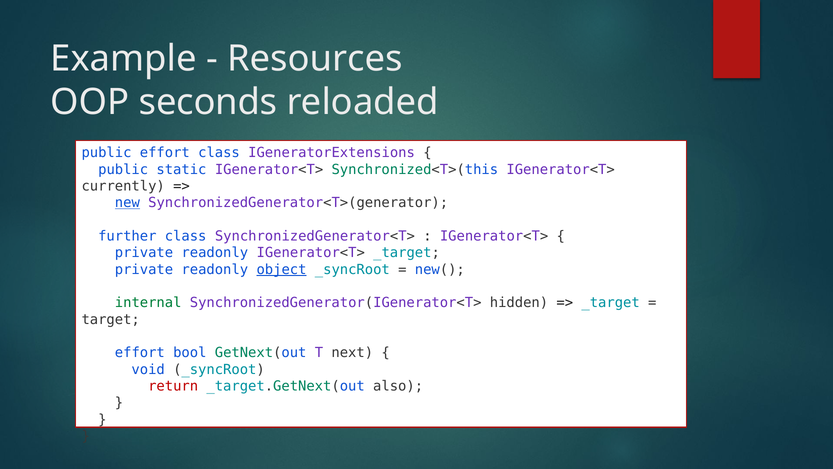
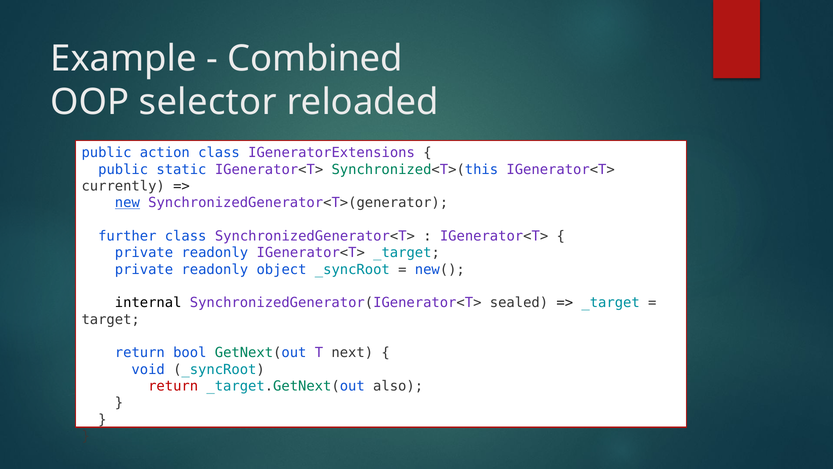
Resources: Resources -> Combined (315, 58)
seconds: seconds -> selector (208, 102)
public effort: effort -> action (165, 153)
object underline: present -> none (282, 269)
internal colour: green -> black (148, 302)
hidden: hidden -> sealed (519, 302)
effort: effort -> return (140, 352)
